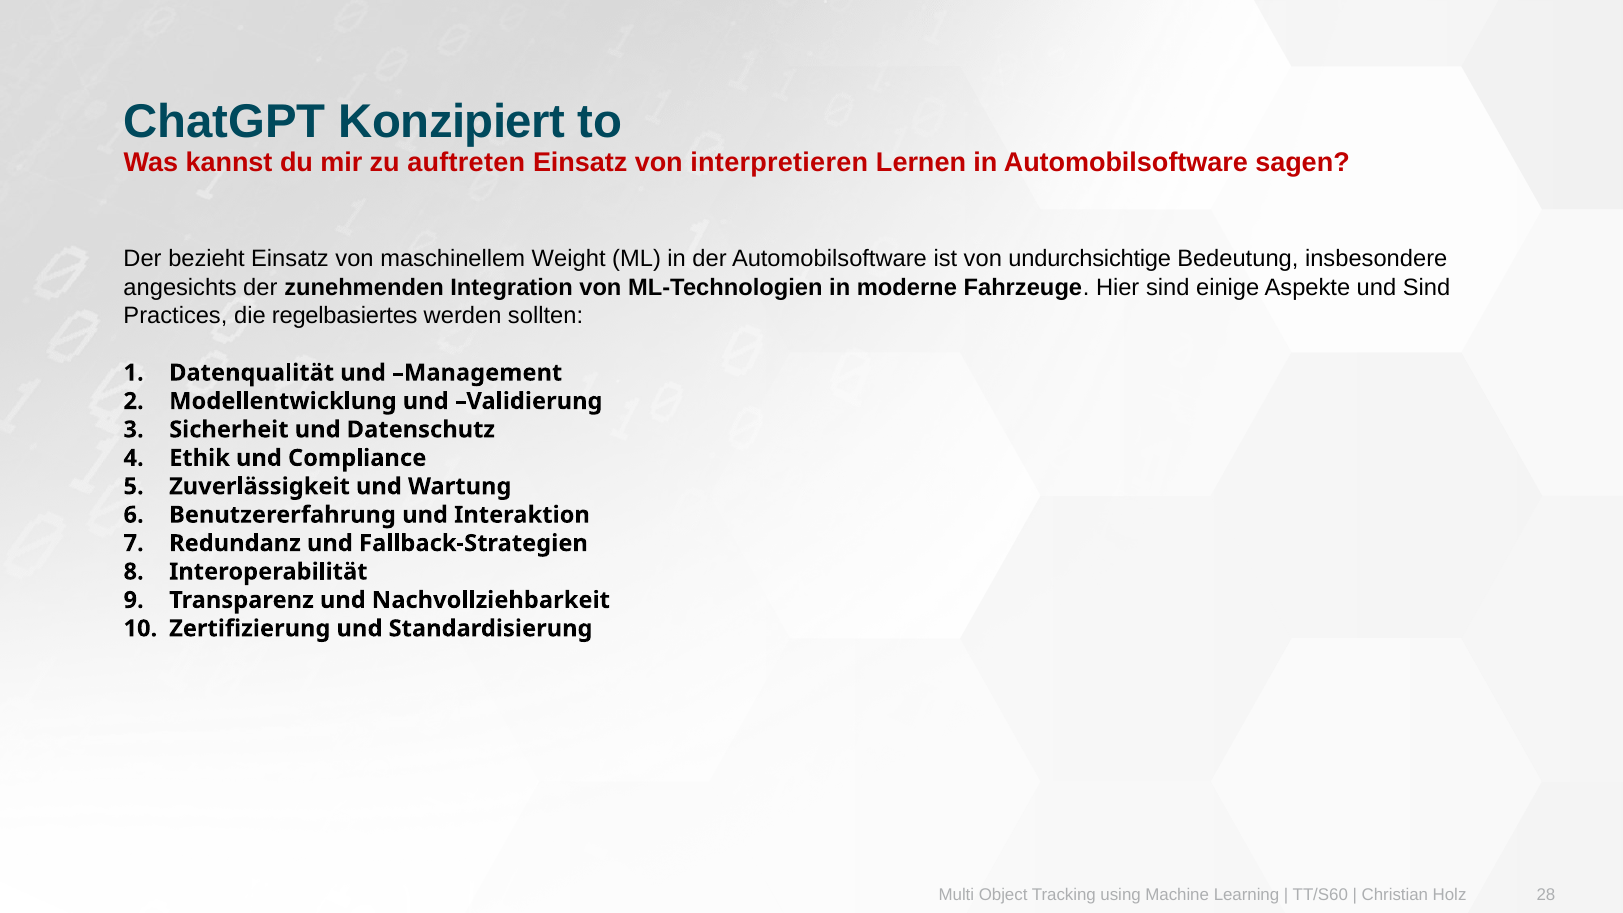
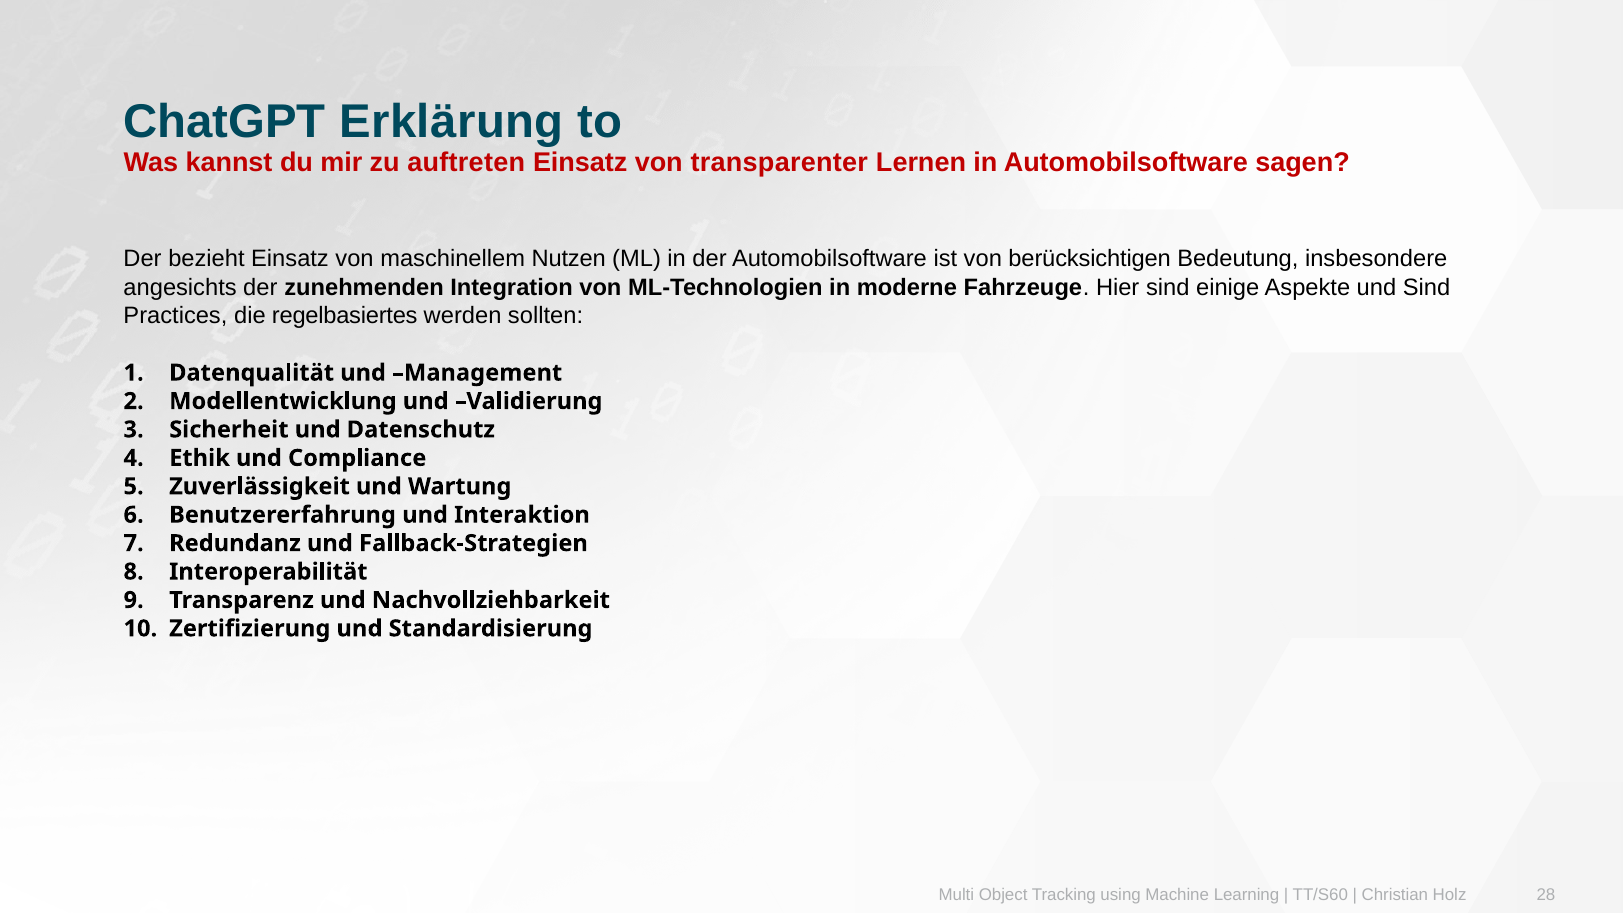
Konzipiert: Konzipiert -> Erklärung (452, 122)
interpretieren: interpretieren -> transparenter (779, 162)
Weight: Weight -> Nutzen (569, 259)
undurchsichtige: undurchsichtige -> berücksichtigen (1090, 259)
